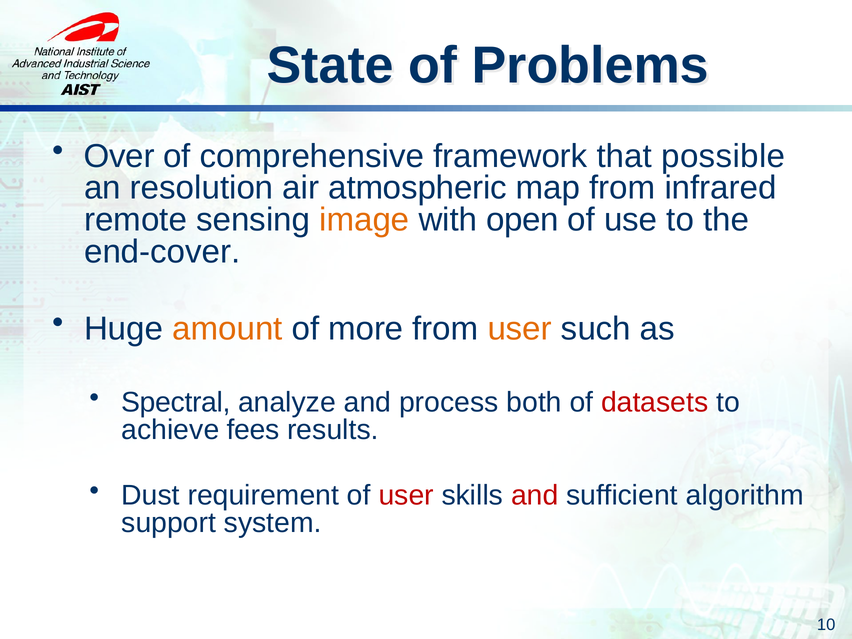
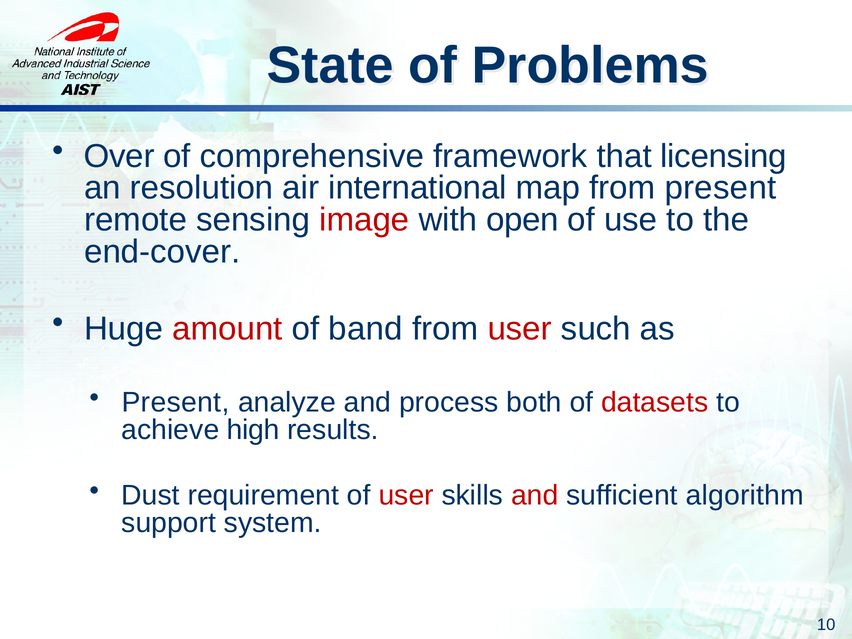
possible: possible -> licensing (724, 156)
atmospheric: atmospheric -> international (418, 188)
from infrared: infrared -> present (720, 188)
image colour: orange -> red (364, 220)
amount colour: orange -> red (227, 329)
more: more -> band (366, 329)
user colour: orange -> red (520, 329)
Spectral: Spectral -> Present (176, 402)
fees: fees -> high (253, 430)
